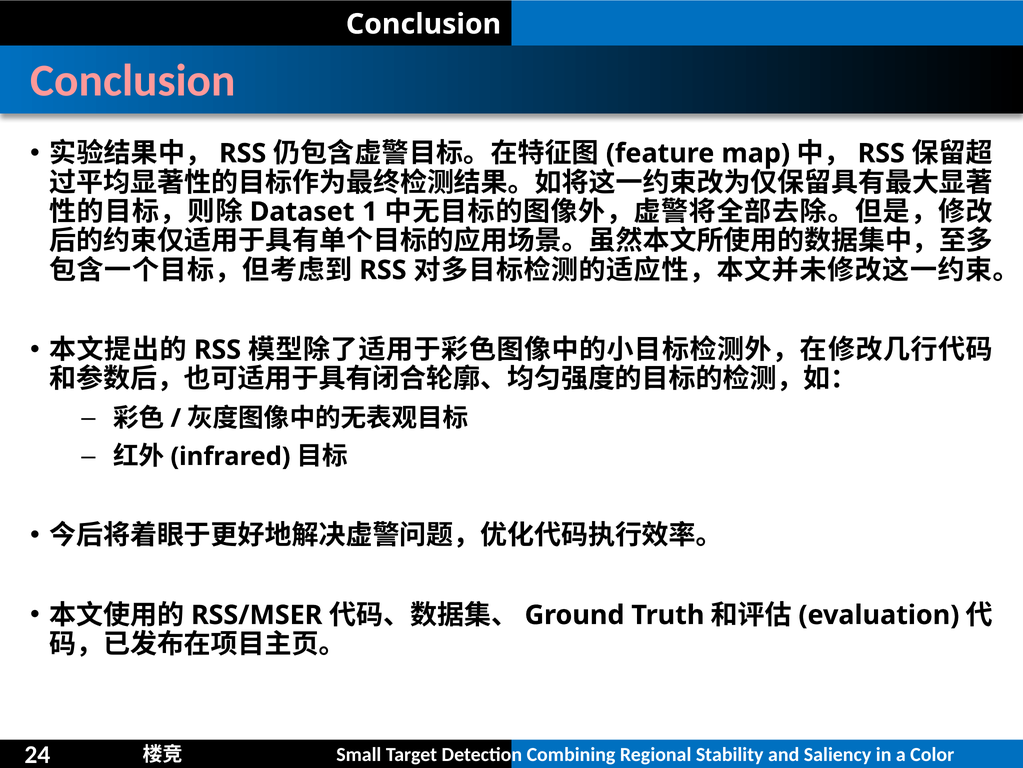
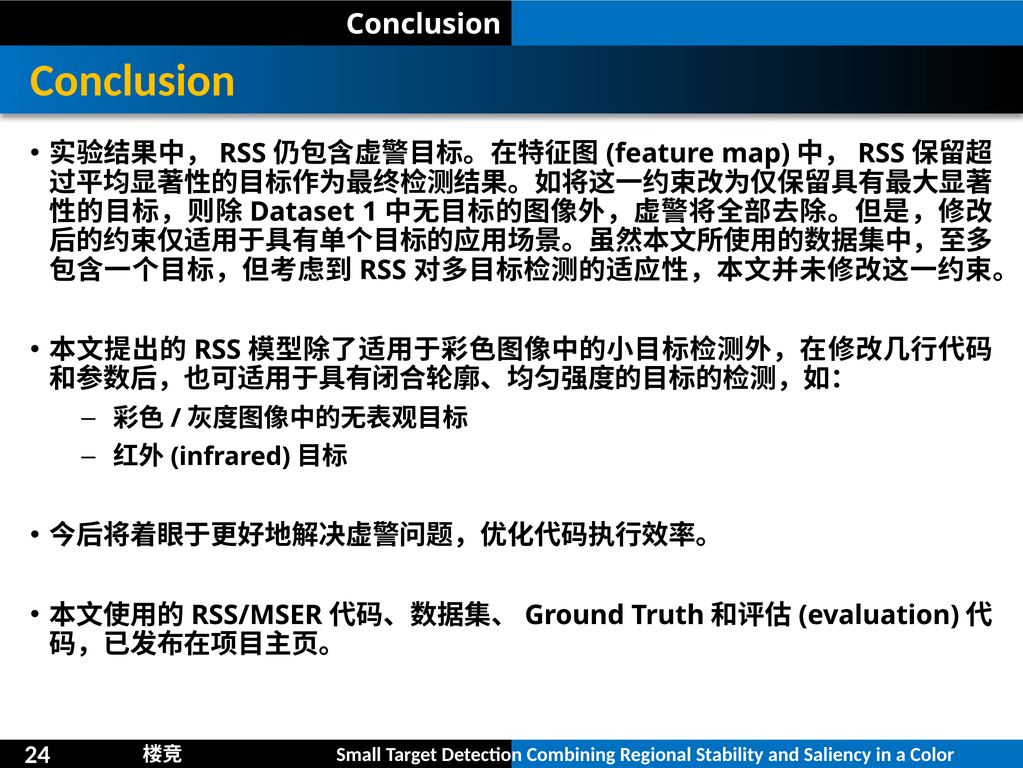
Conclusion colour: pink -> yellow (133, 81)
